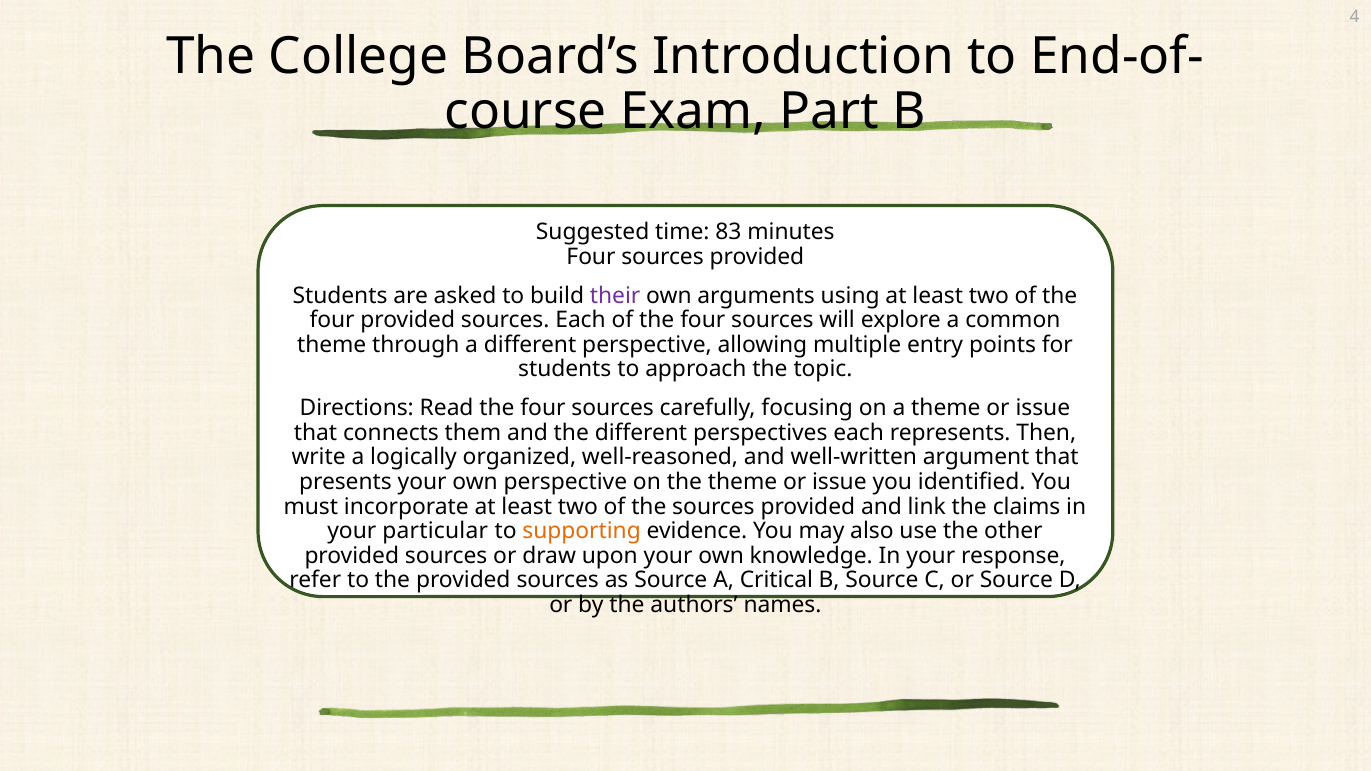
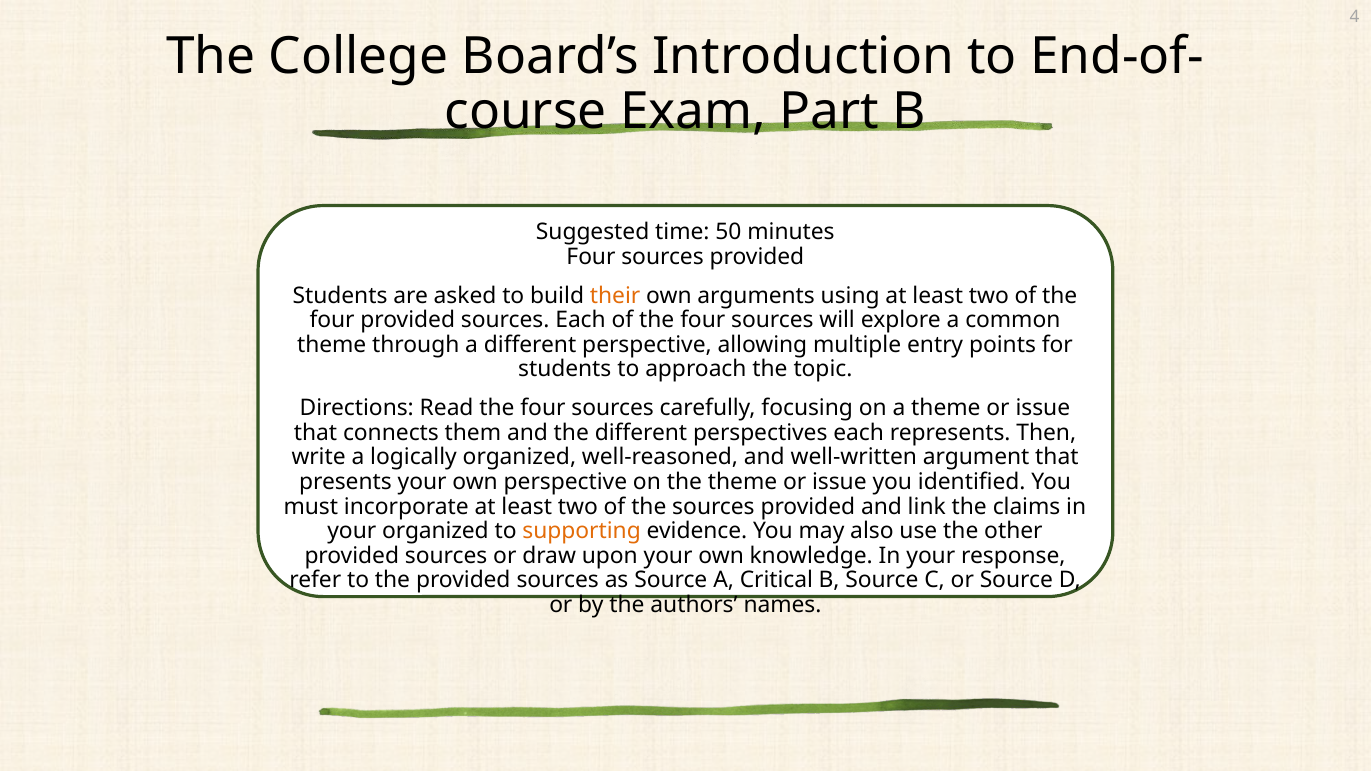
83: 83 -> 50 (728, 232)
their colour: purple -> orange (615, 296)
your particular: particular -> organized (435, 531)
